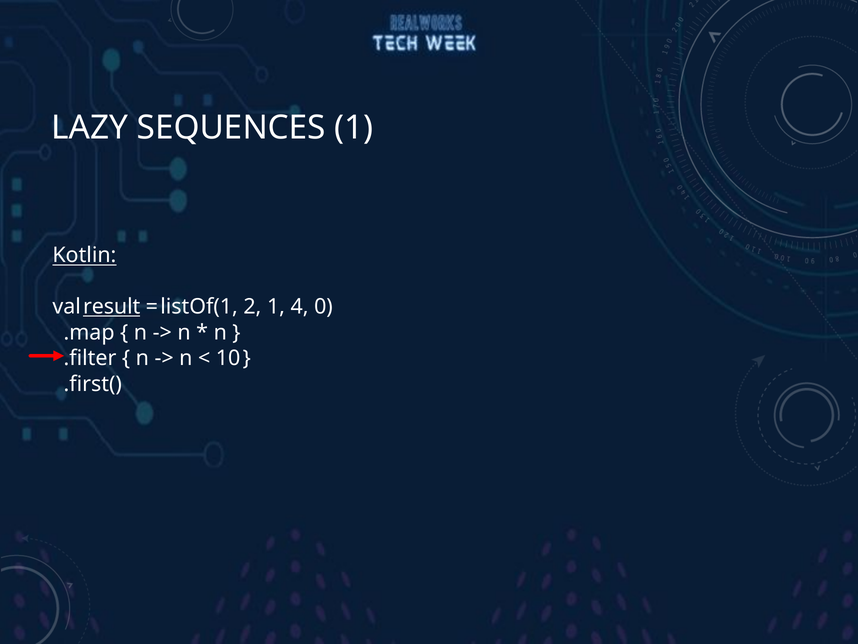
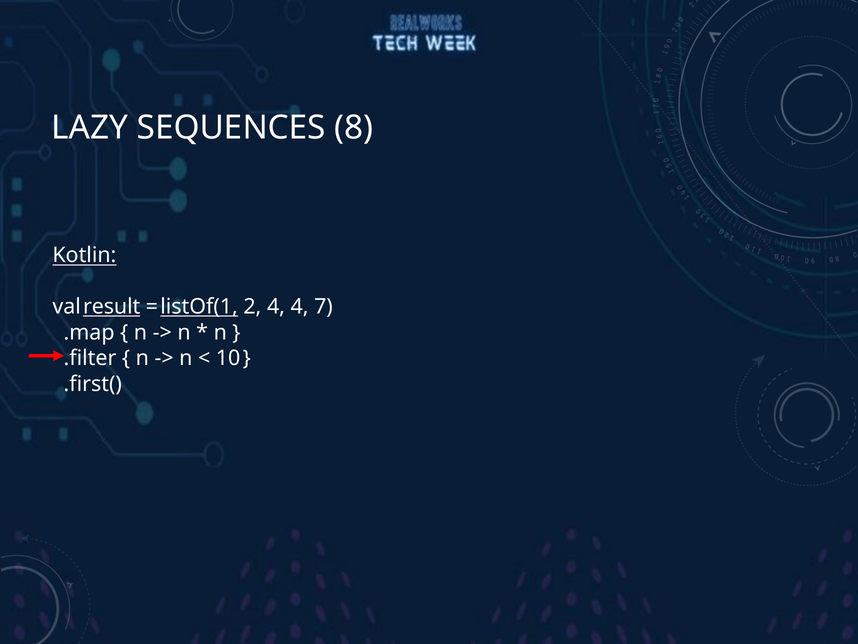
SEQUENCES 1: 1 -> 8 (354, 128)
listOf(1 underline: none -> present (199, 306)
2 1: 1 -> 4 (276, 306)
0: 0 -> 7 (323, 306)
